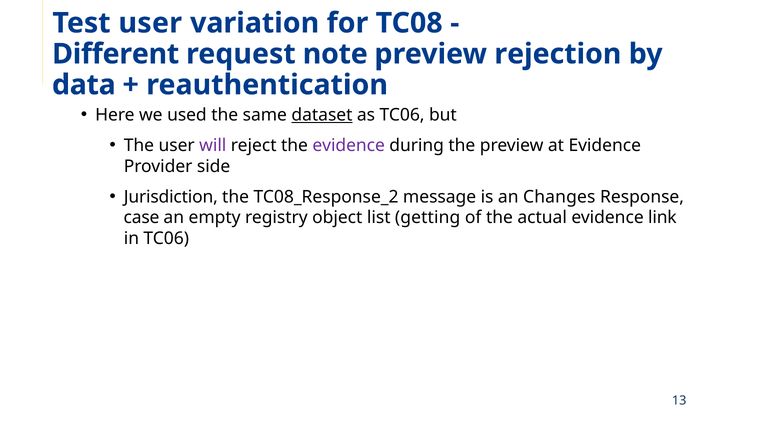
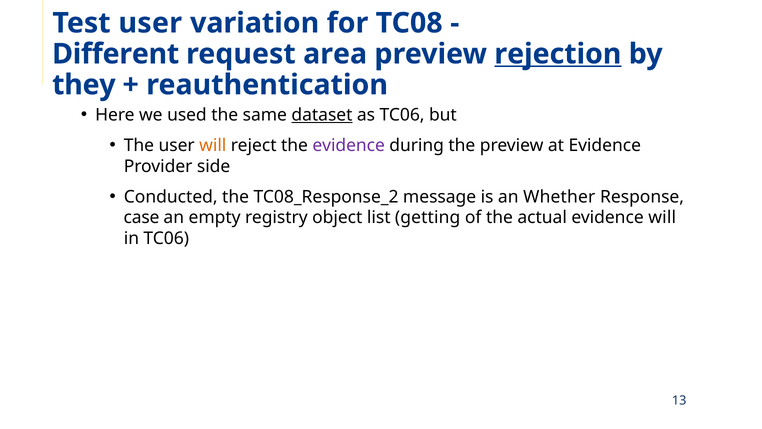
note: note -> area (335, 54)
rejection underline: none -> present (558, 54)
data: data -> they (84, 85)
will colour: purple -> orange (213, 145)
Jurisdiction: Jurisdiction -> Conducted (171, 197)
Changes: Changes -> Whether (559, 197)
evidence link: link -> will (662, 218)
